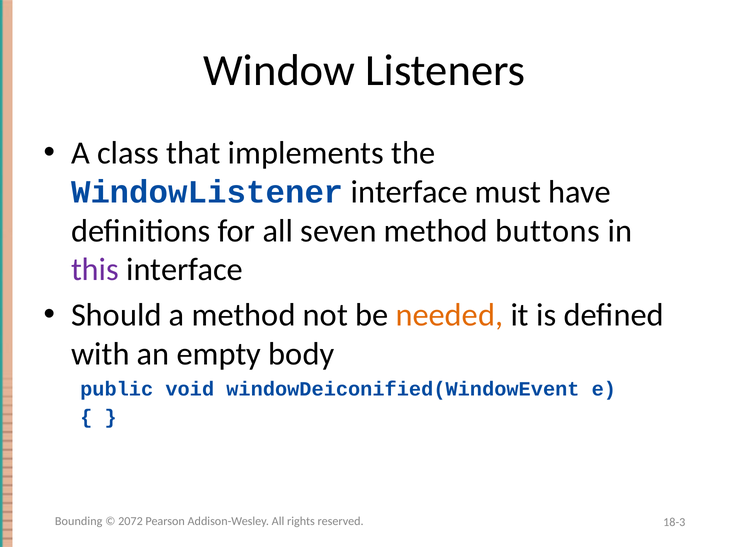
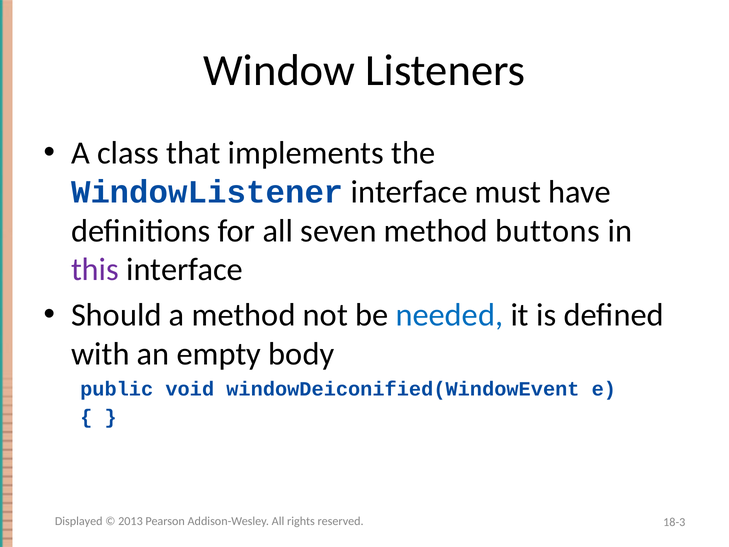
needed colour: orange -> blue (449, 315)
Bounding: Bounding -> Displayed (79, 521)
2072: 2072 -> 2013 (130, 521)
